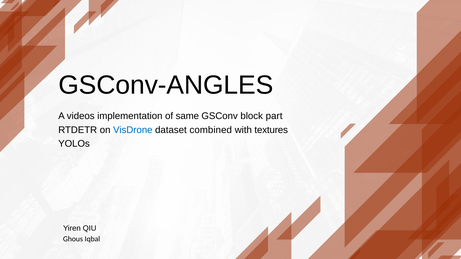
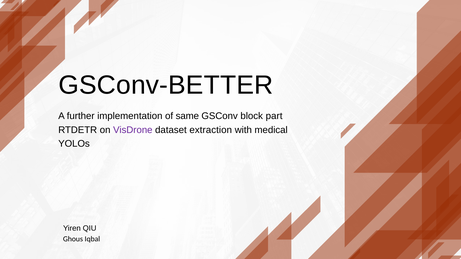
GSConv-ANGLES: GSConv-ANGLES -> GSConv-BETTER (166, 85)
videos: videos -> further (81, 116)
VisDrone colour: blue -> purple (133, 130)
combined: combined -> extraction (211, 130)
textures: textures -> medical (271, 130)
